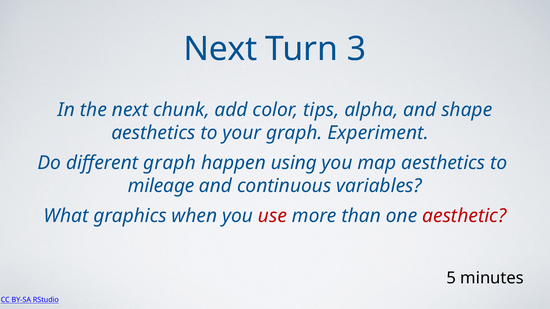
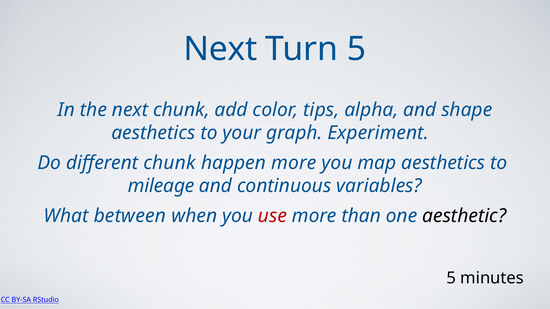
Turn 3: 3 -> 5 (356, 49)
different graph: graph -> chunk (170, 163)
happen using: using -> more (294, 163)
graphics: graphics -> between (130, 216)
aesthetic colour: red -> black (464, 216)
